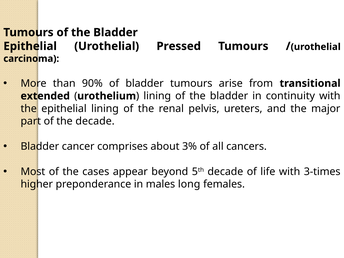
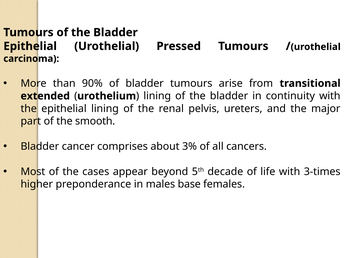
the decade: decade -> smooth (95, 121)
long: long -> base (189, 184)
